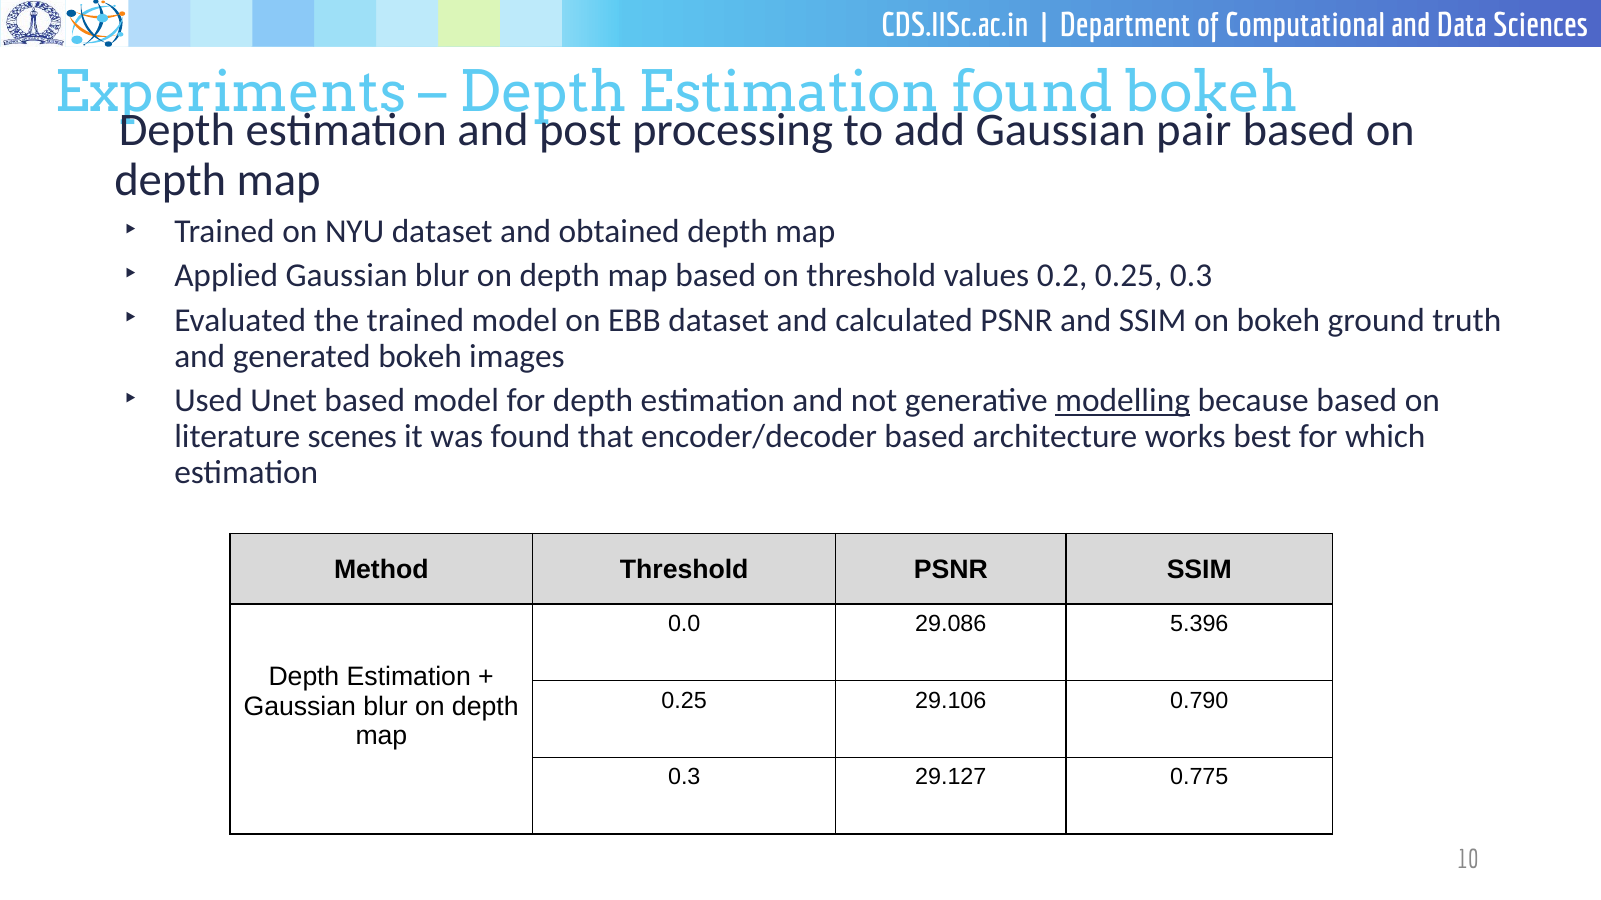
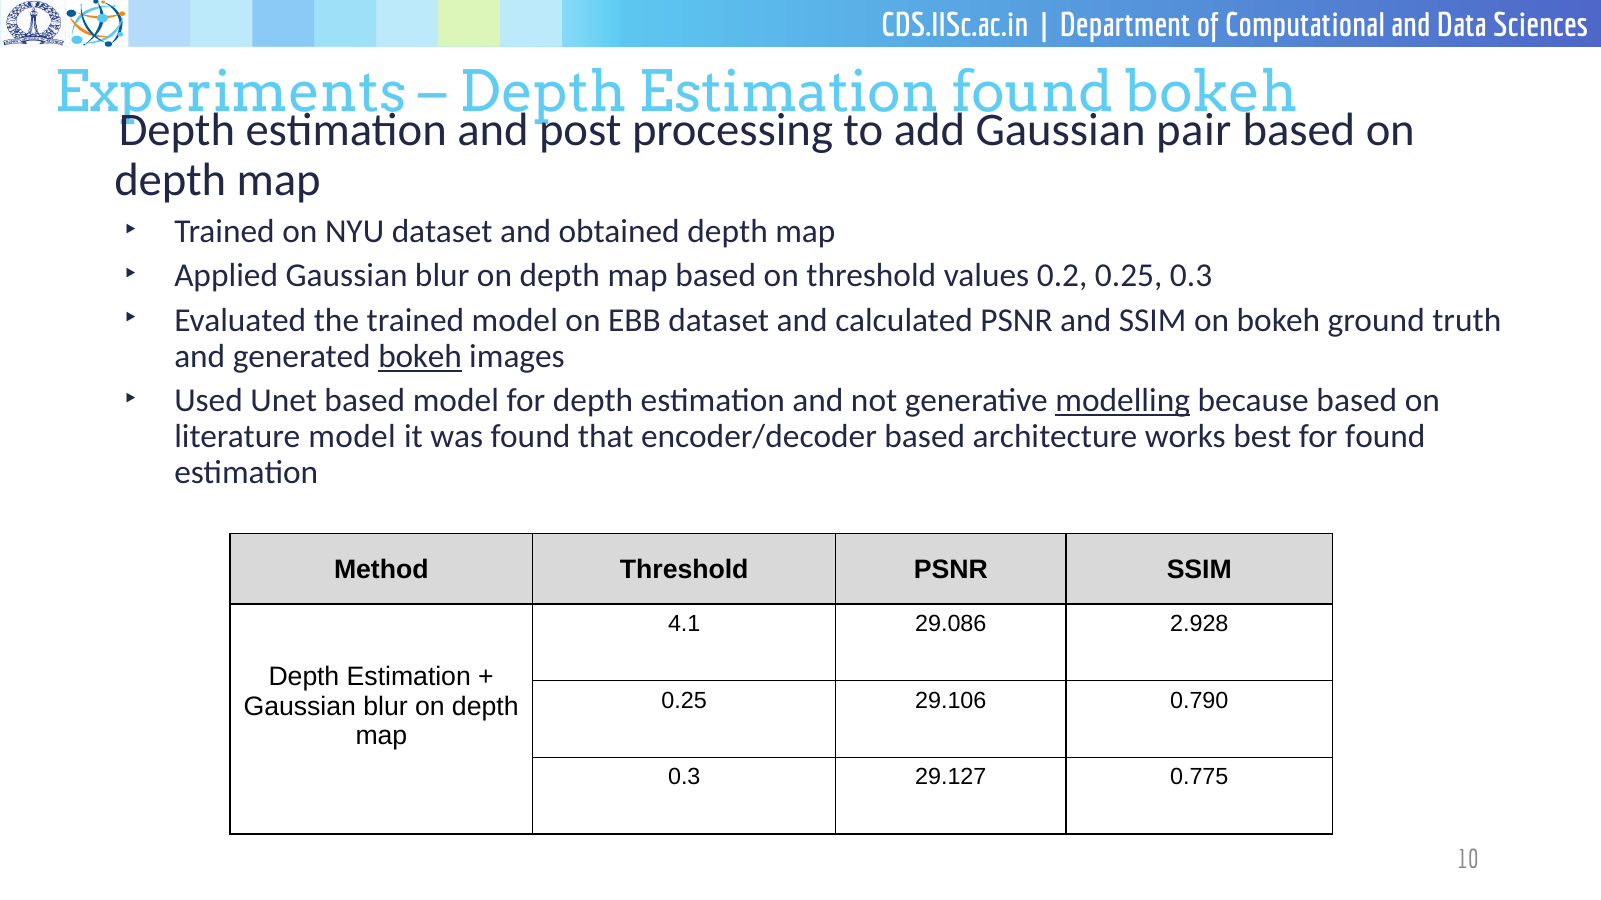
bokeh underline: none -> present (420, 356)
literature scenes: scenes -> model (352, 437)
for which: which -> found (1385, 437)
0.0: 0.0 -> 4.1 (684, 624)
5.396: 5.396 -> 2.928 (1199, 624)
